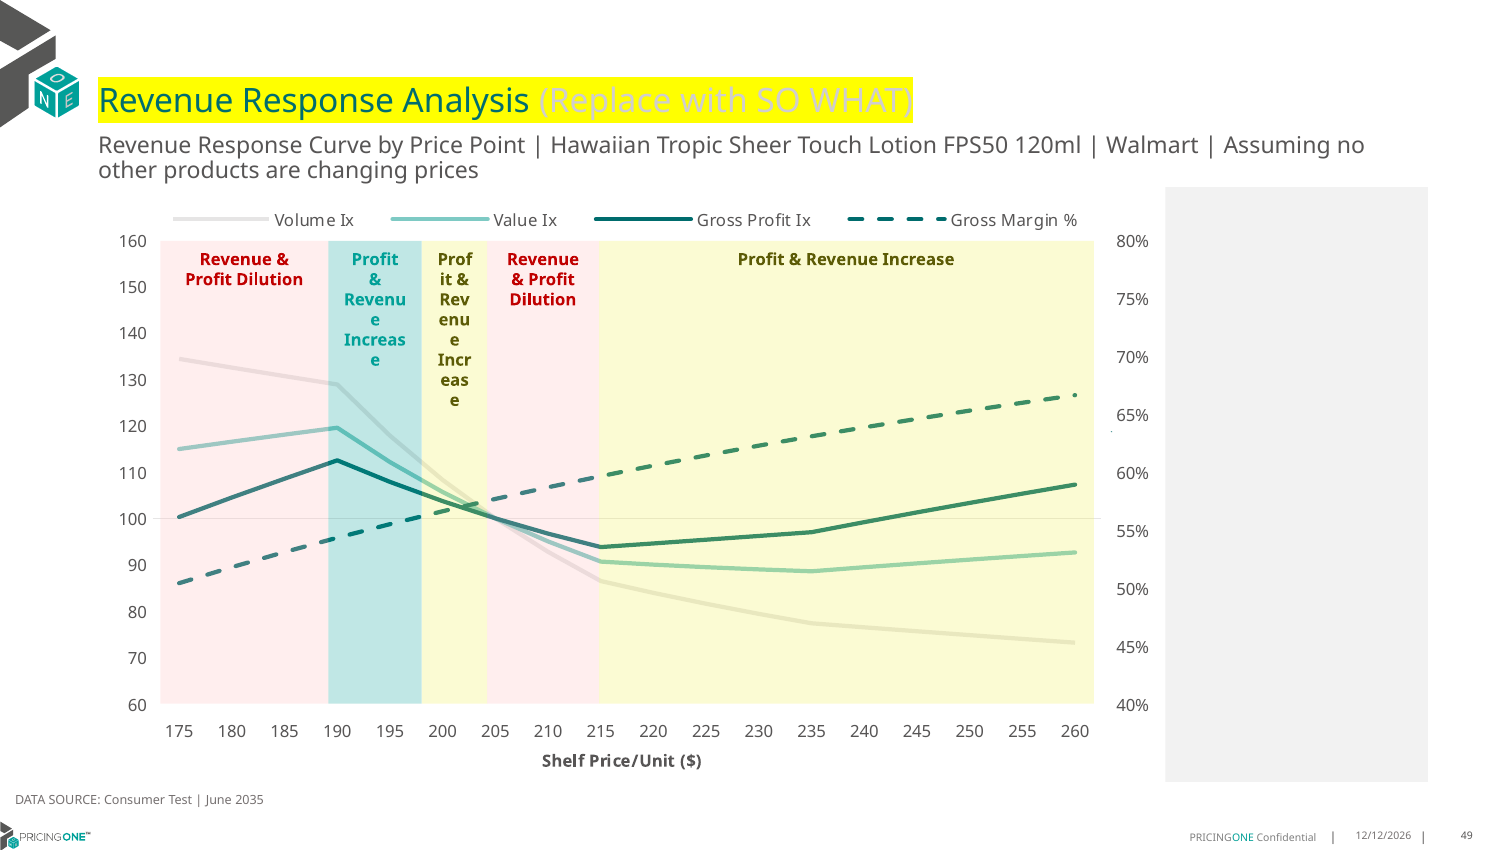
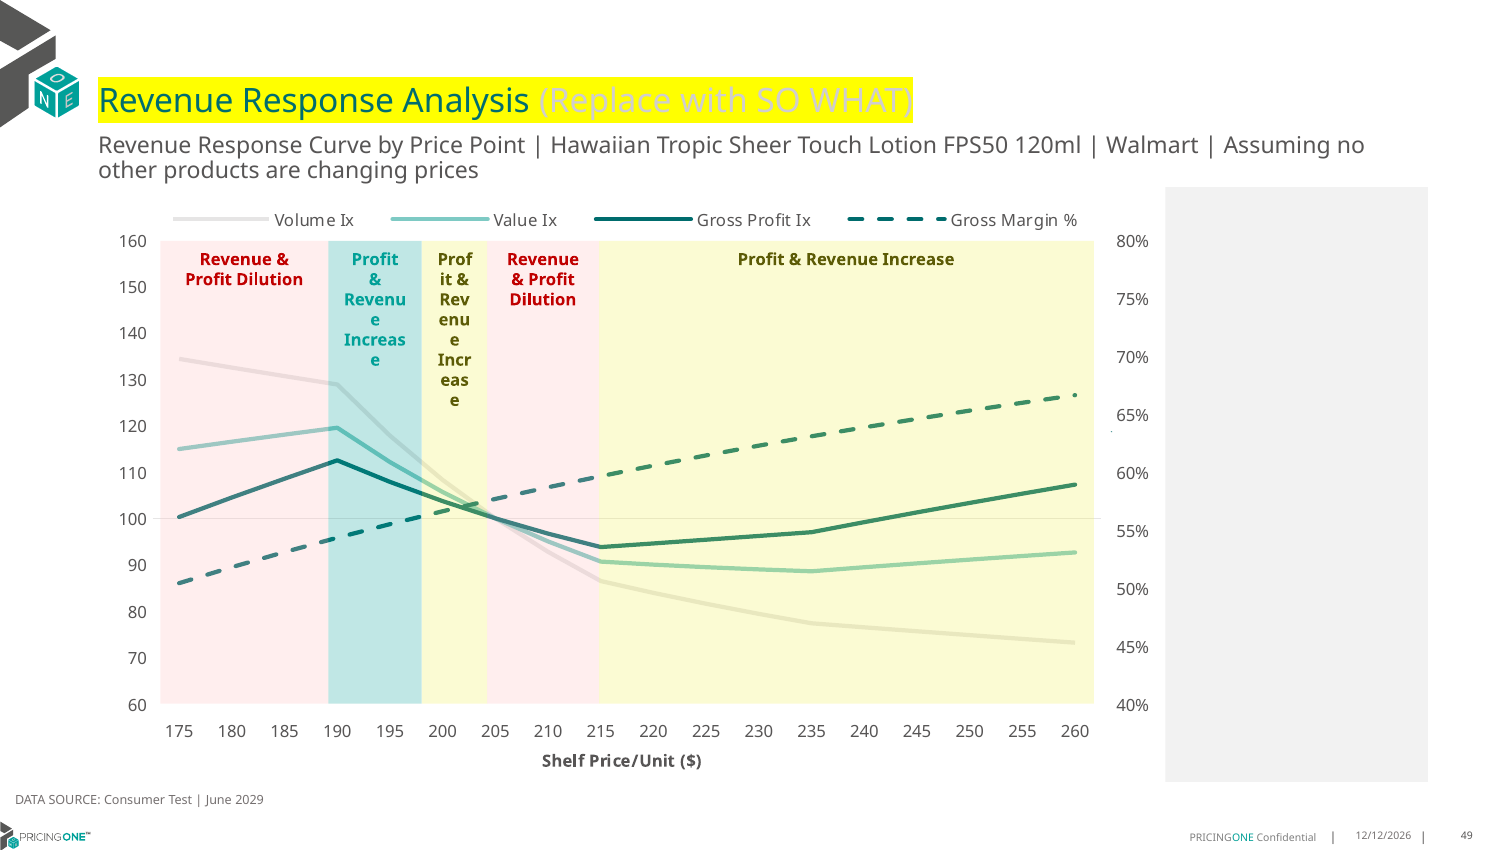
2035: 2035 -> 2029 (250, 800)
